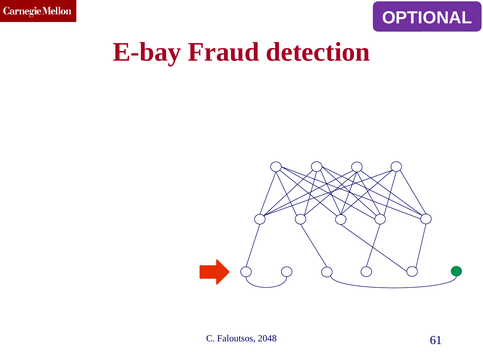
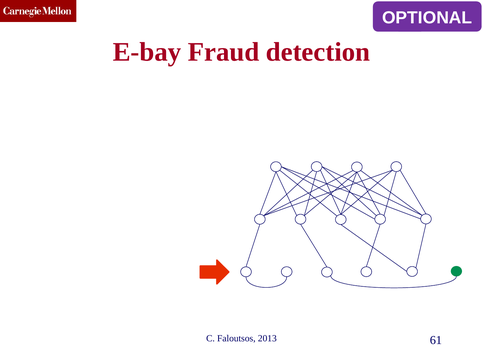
2048: 2048 -> 2013 (267, 339)
